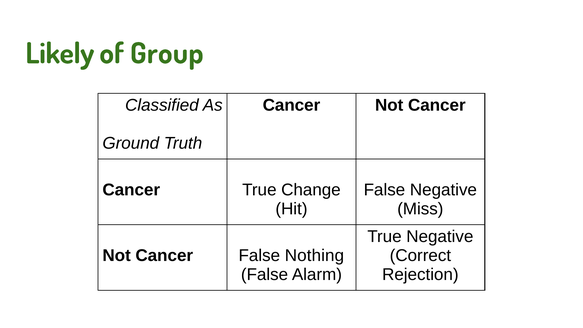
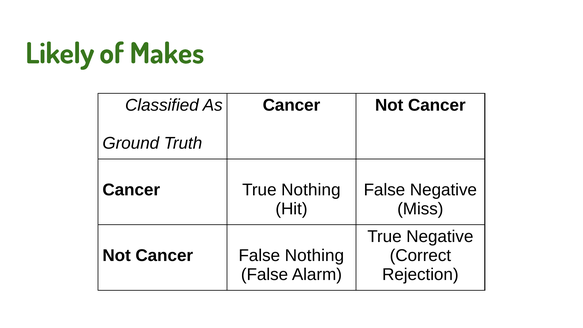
Group: Group -> Makes (167, 54)
True Change: Change -> Nothing (311, 190)
